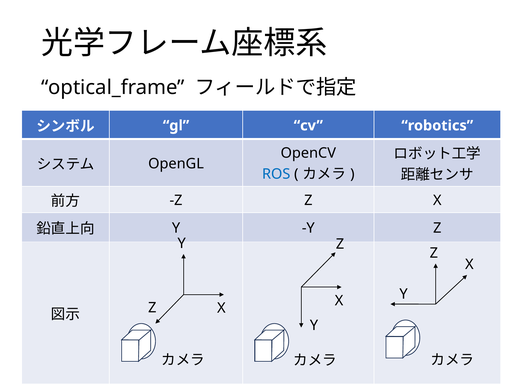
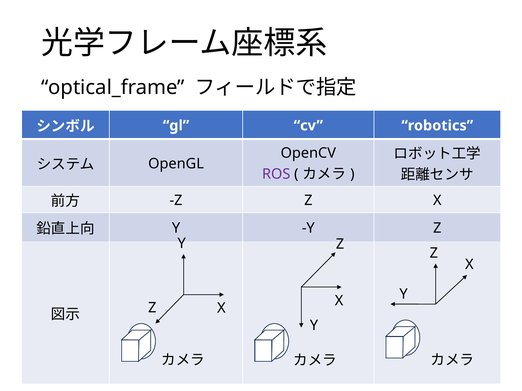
ROS colour: blue -> purple (276, 174)
